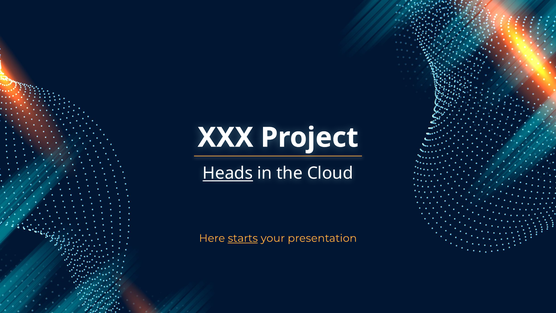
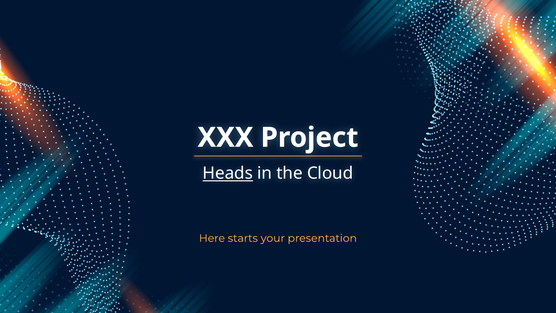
starts underline: present -> none (243, 238)
